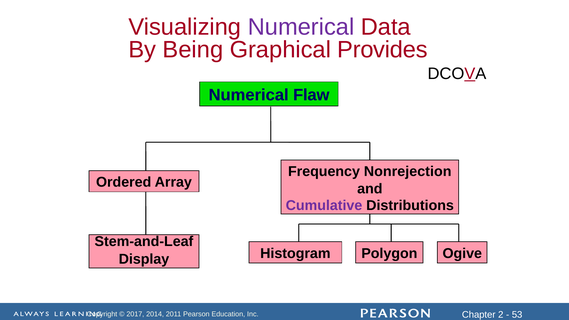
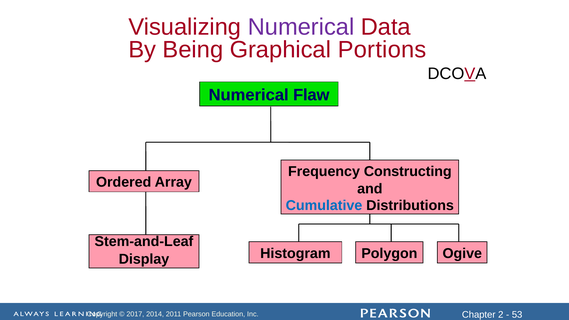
Provides: Provides -> Portions (382, 50)
Nonrejection: Nonrejection -> Constructing (408, 172)
Cumulative colour: purple -> blue (324, 205)
